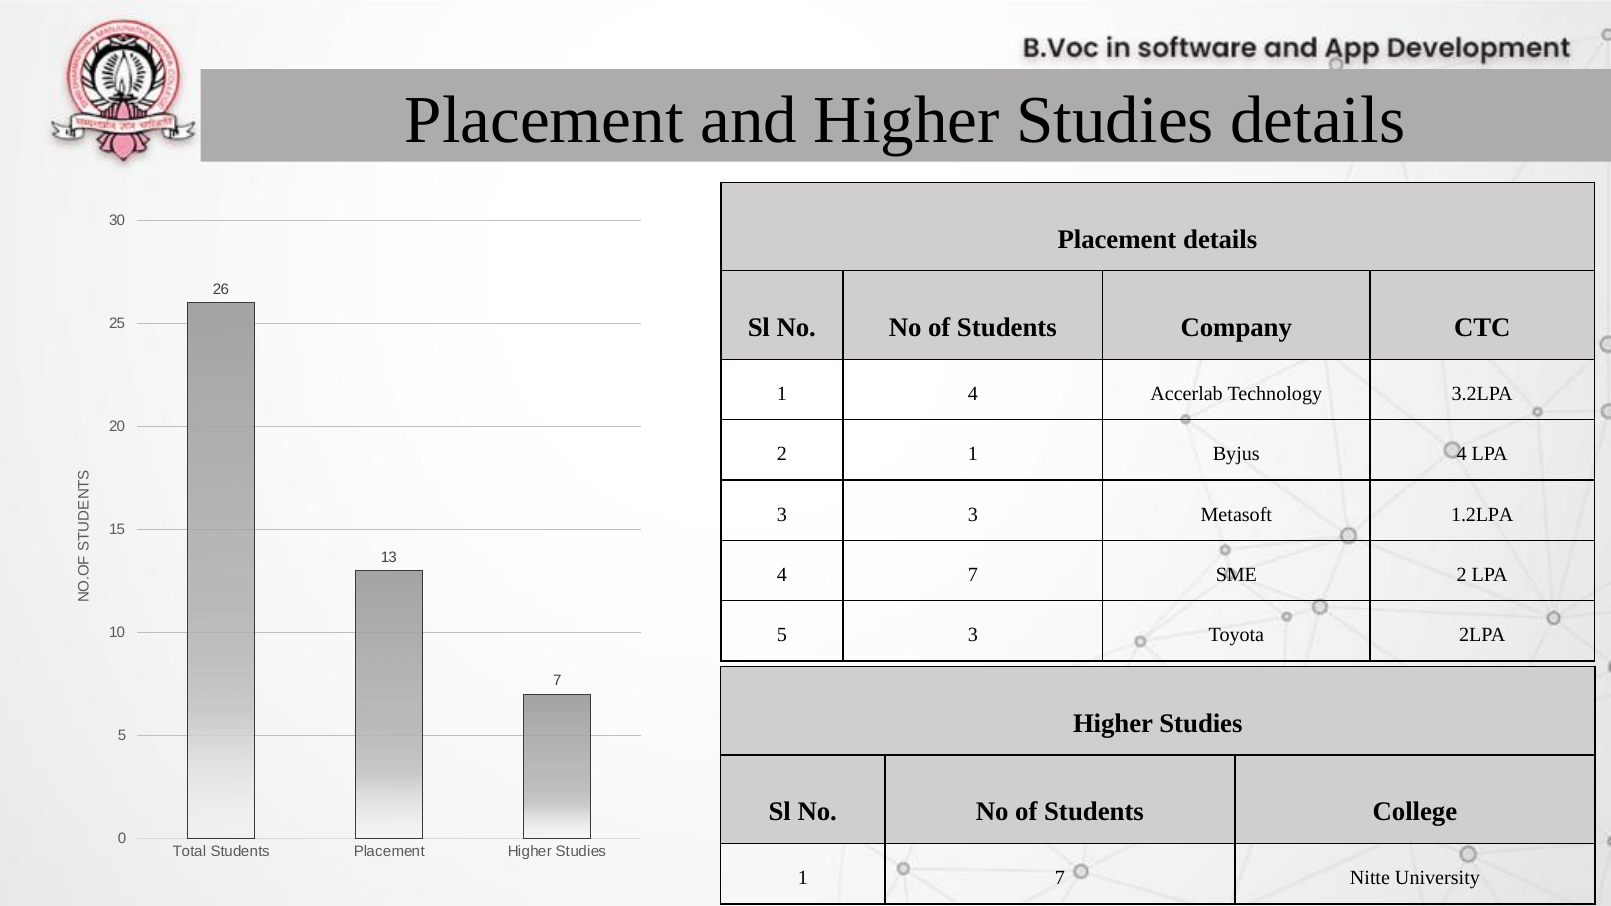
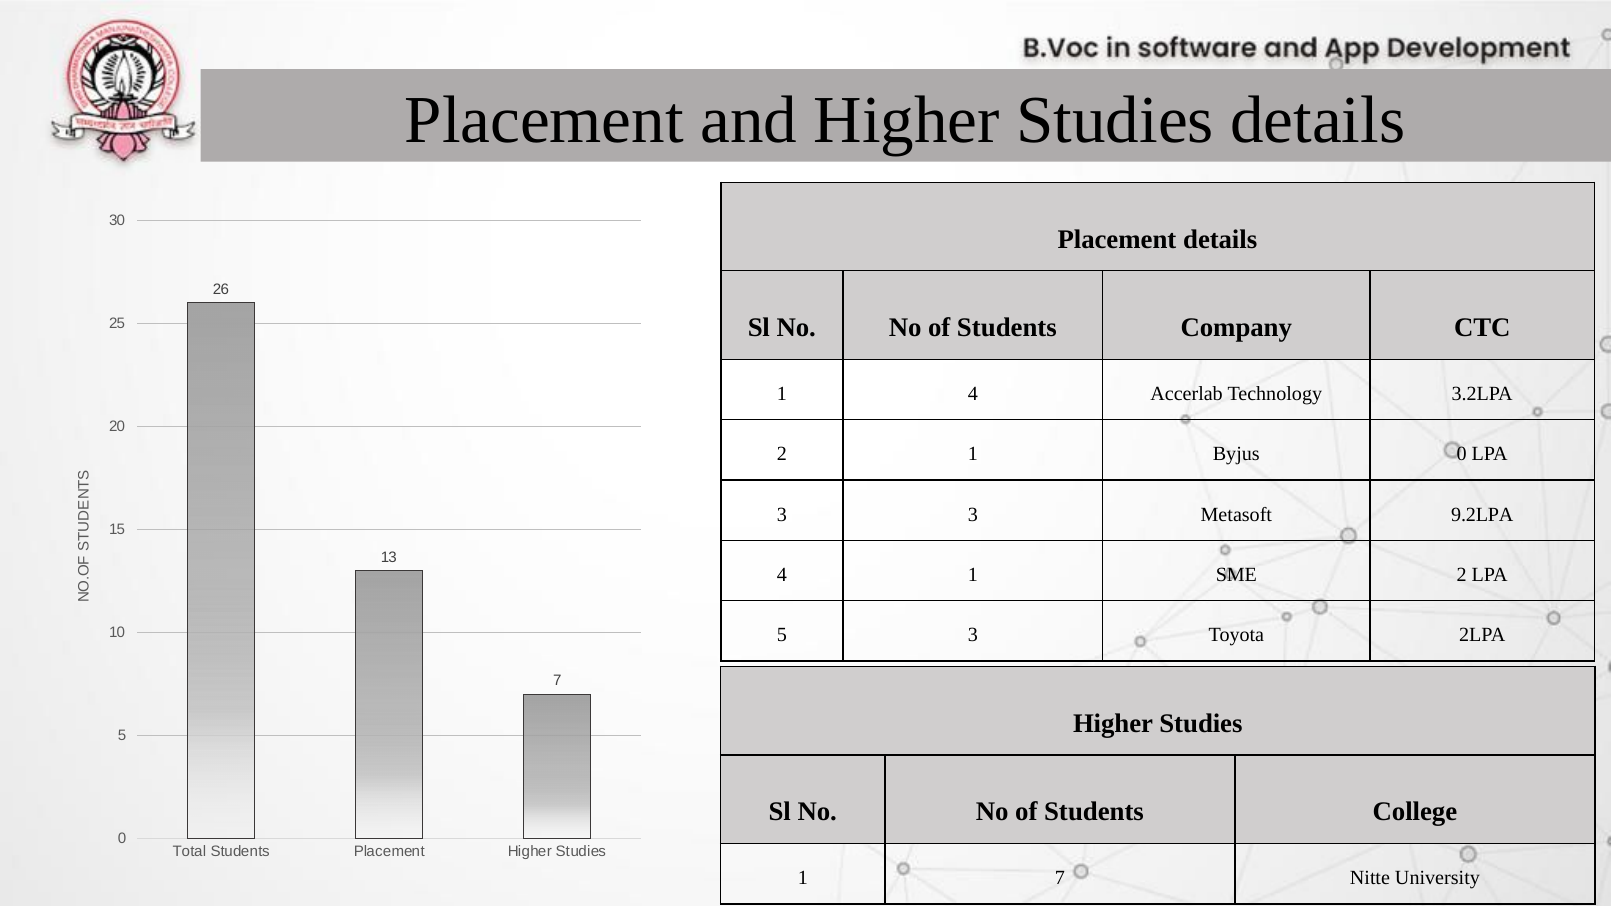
Byjus 4: 4 -> 0 (1462, 454)
1.2LPA: 1.2LPA -> 9.2LPA (1482, 515)
4 7: 7 -> 1 (973, 575)
